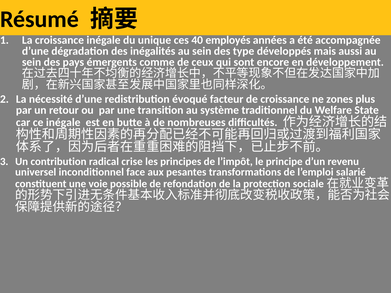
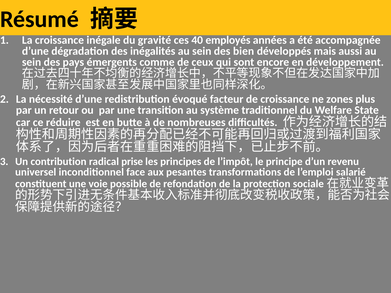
unique: unique -> gravité (155, 40)
type: type -> bien (244, 51)
ce inégale: inégale -> réduire (63, 122)
crise: crise -> prise (132, 162)
